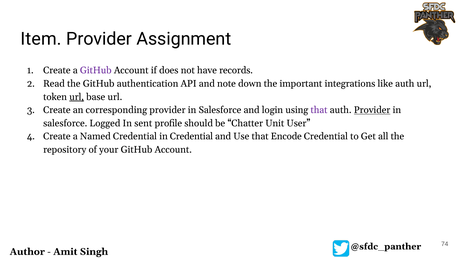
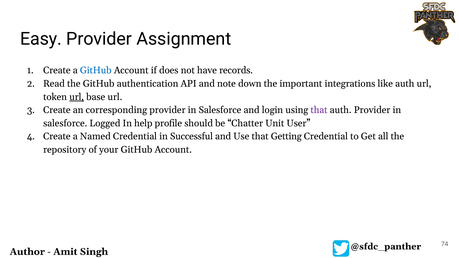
Item: Item -> Easy (41, 39)
GitHub colour: purple -> blue (96, 71)
Provider underline: present -> none (372, 110)
sent: sent -> help (143, 123)
in Credential: Credential -> Successful (191, 137)
Encode: Encode -> Getting (286, 137)
